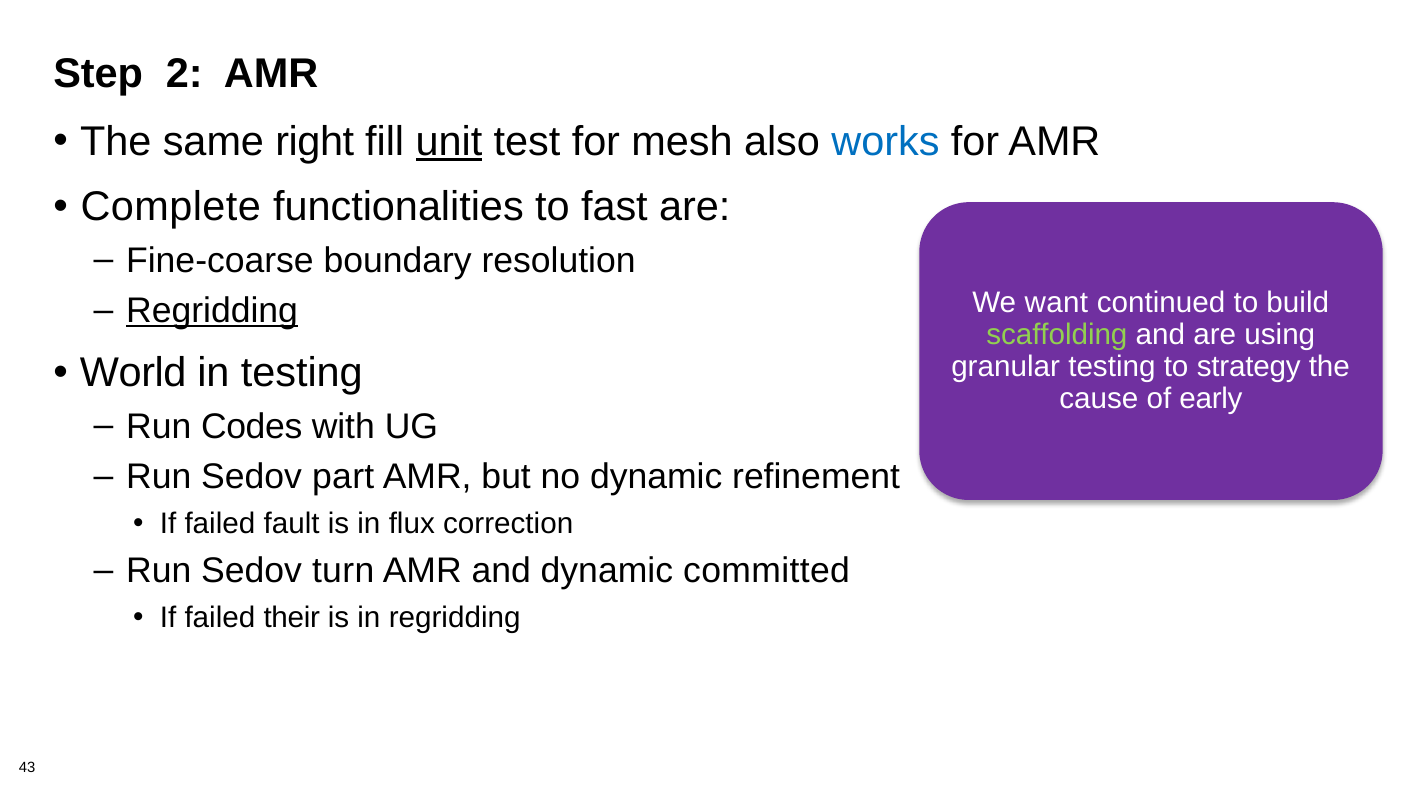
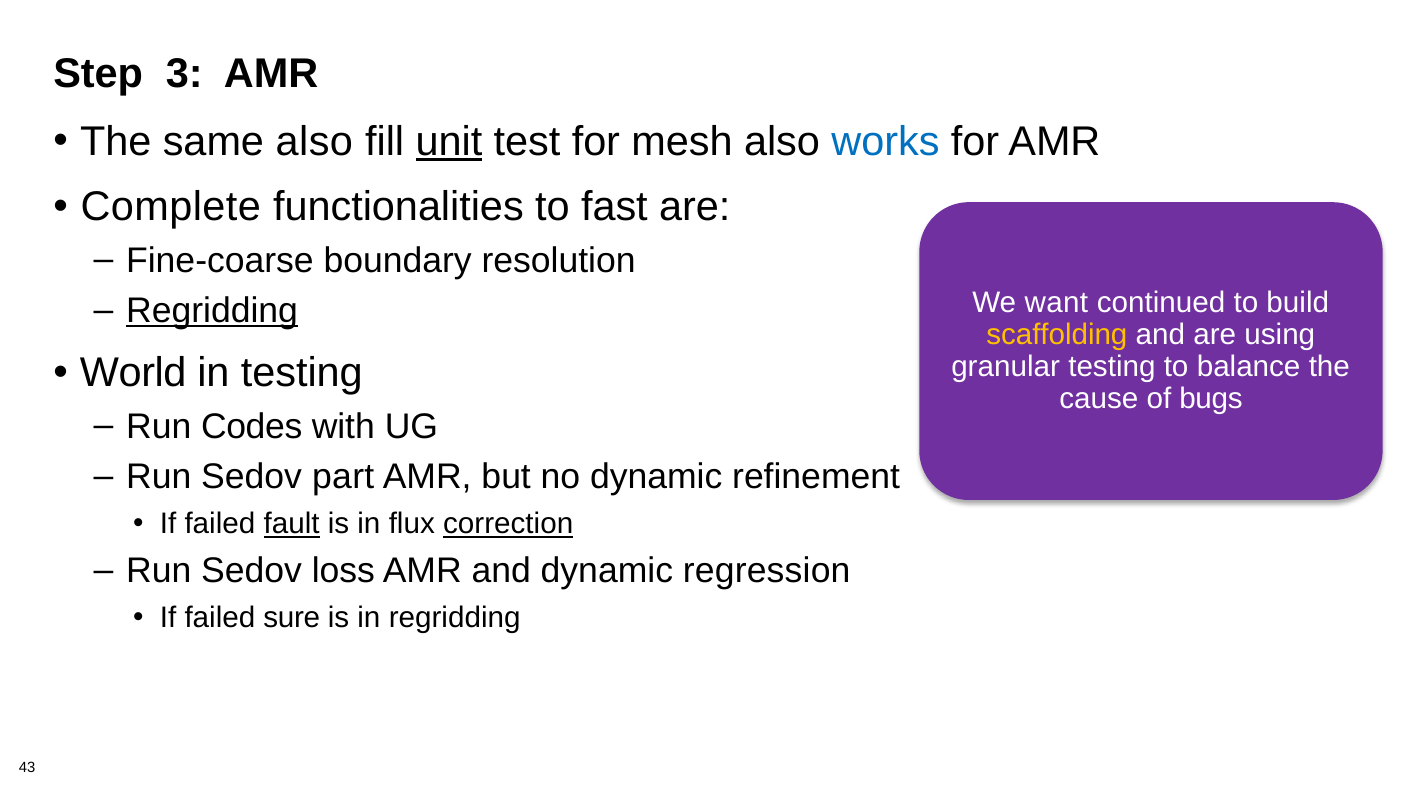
2: 2 -> 3 (184, 73)
same right: right -> also (314, 142)
scaffolding colour: light green -> yellow (1057, 335)
strategy: strategy -> balance (1249, 367)
early: early -> bugs (1211, 399)
fault underline: none -> present (292, 524)
correction underline: none -> present (508, 524)
turn: turn -> loss (343, 571)
committed: committed -> regression (767, 571)
their: their -> sure (292, 618)
